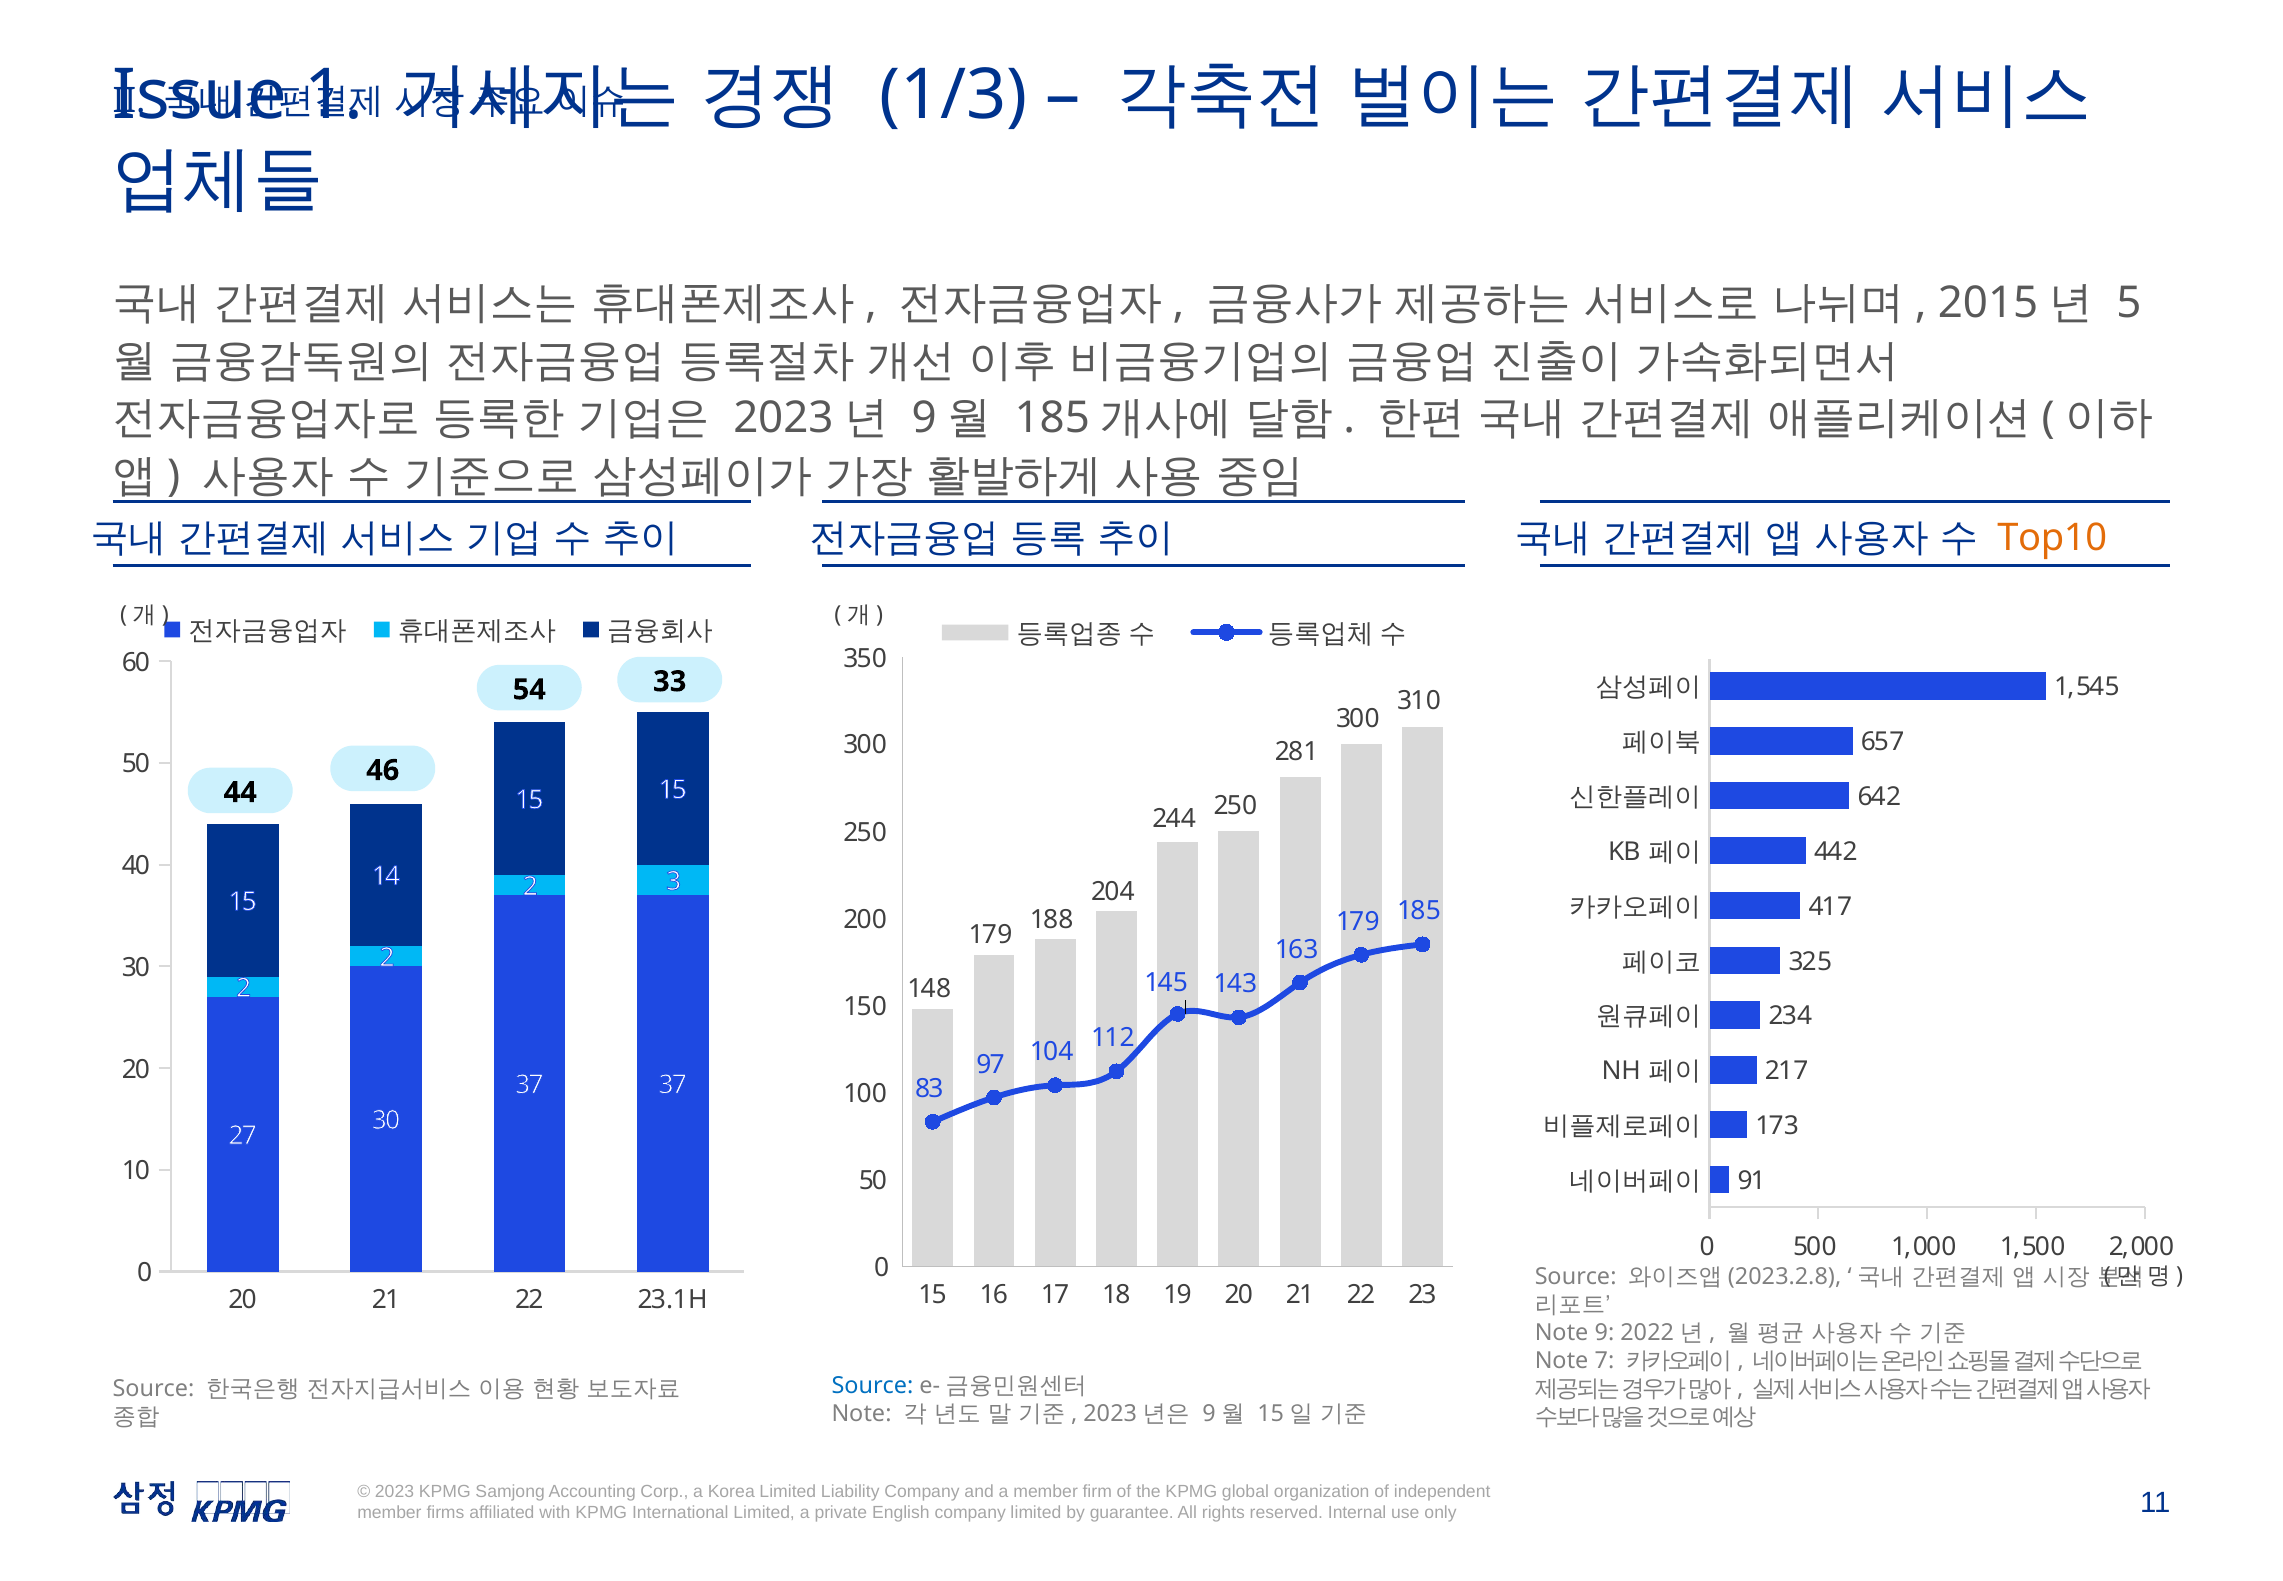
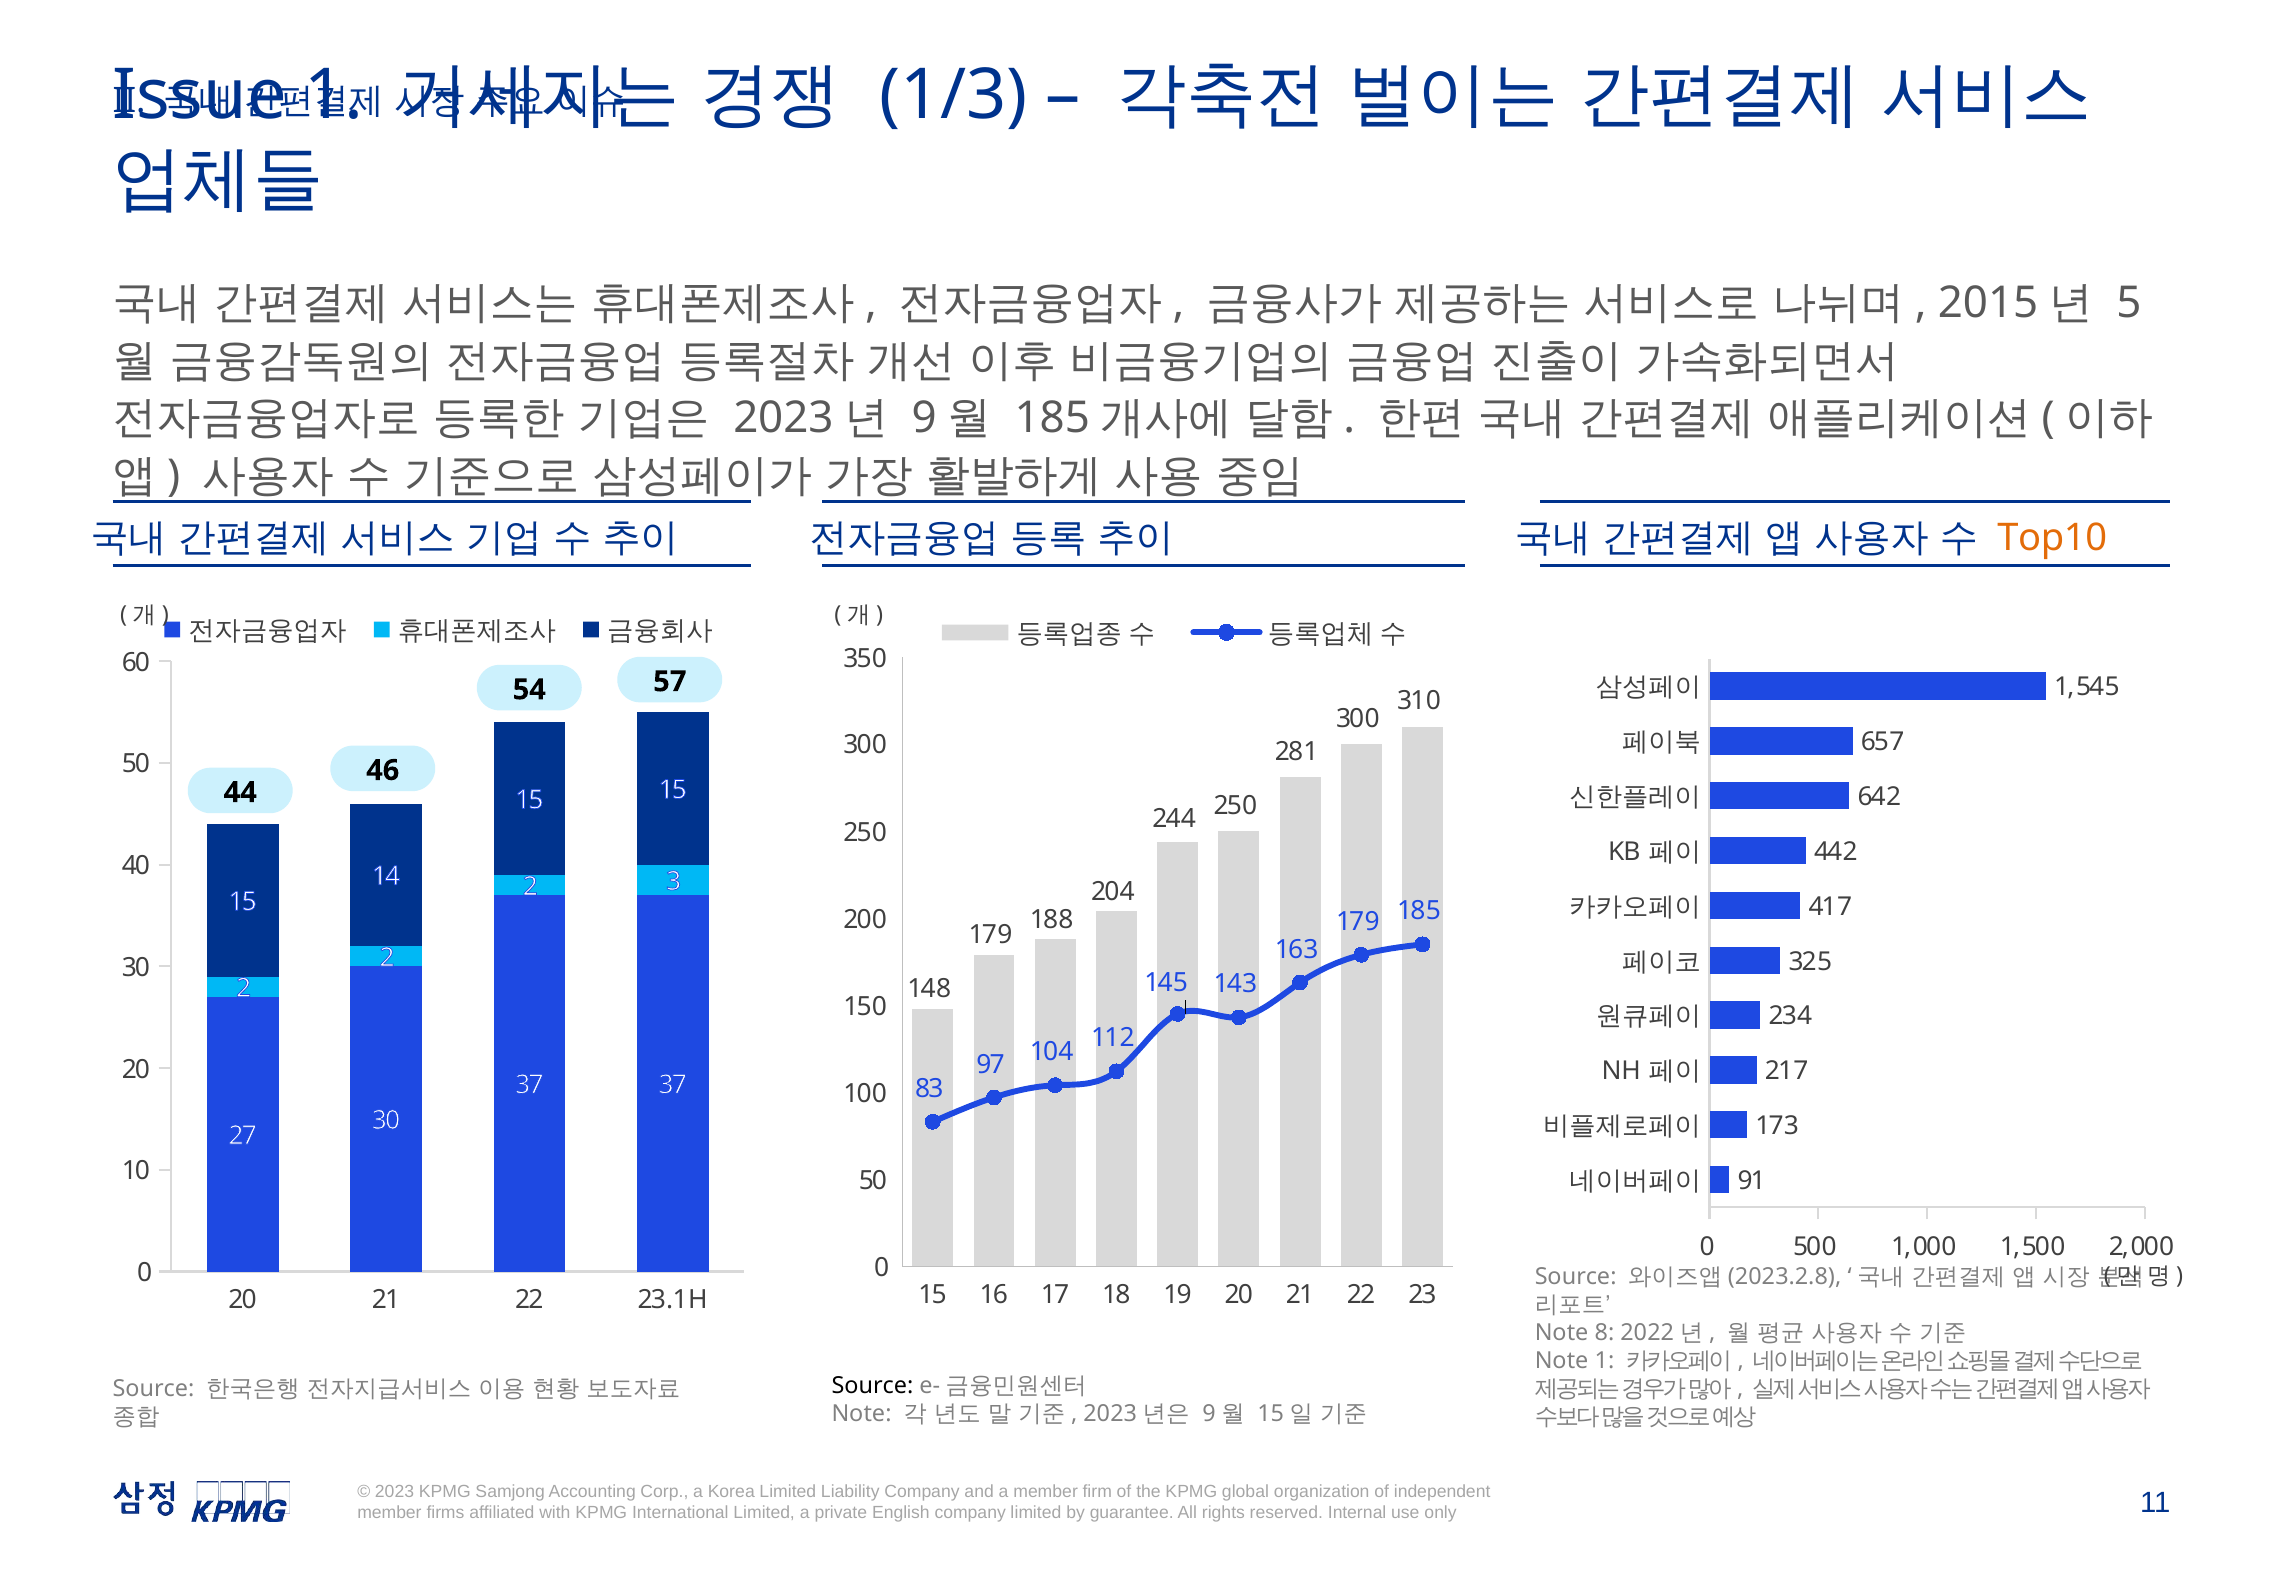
33: 33 -> 57 (670, 681)
9: 9 -> 8 (1604, 1333)
Note 7: 7 -> 1 (1604, 1361)
Source colour: blue -> black (873, 1385)
